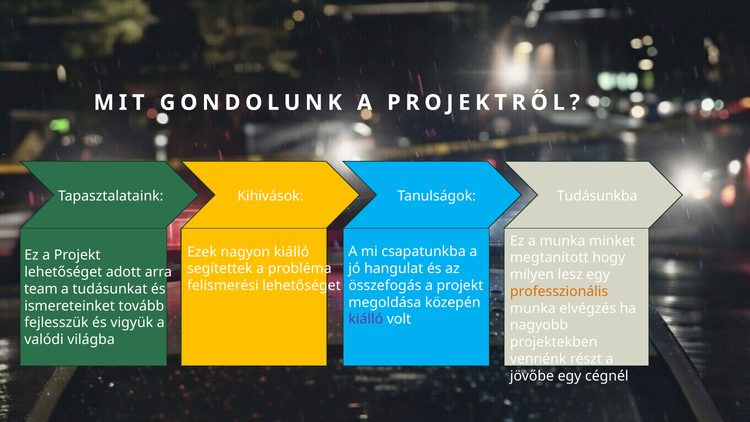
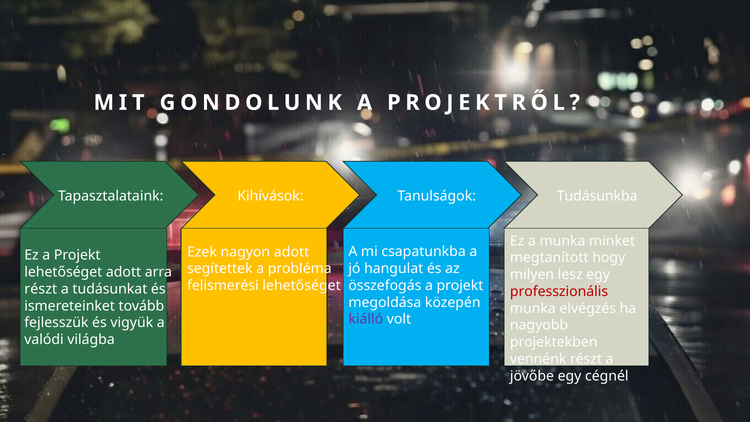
nagyon kiálló: kiálló -> adott (292, 252)
team: team -> részt (41, 289)
professzionális colour: orange -> red (559, 291)
